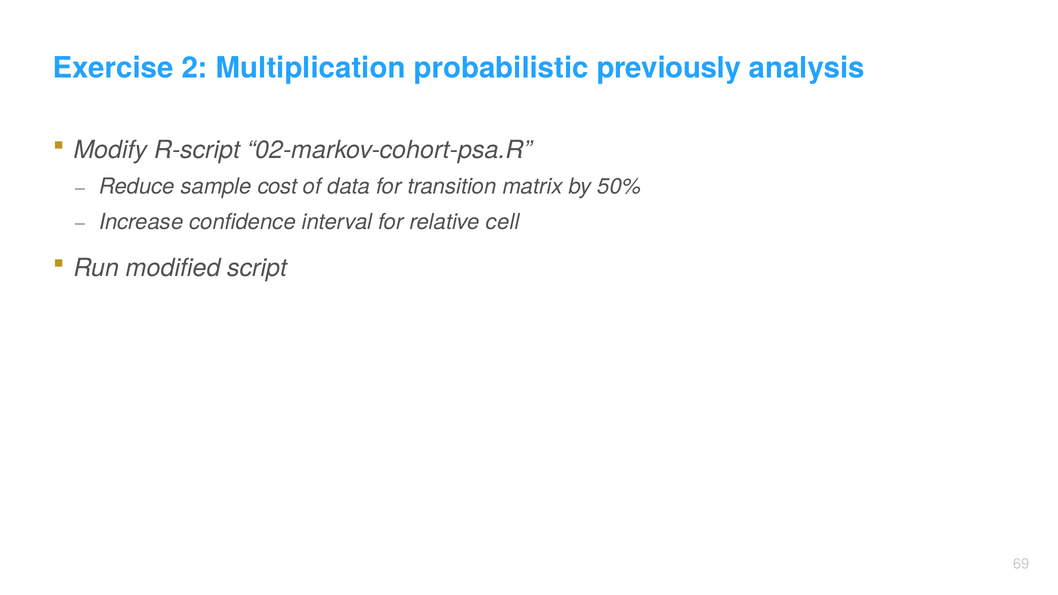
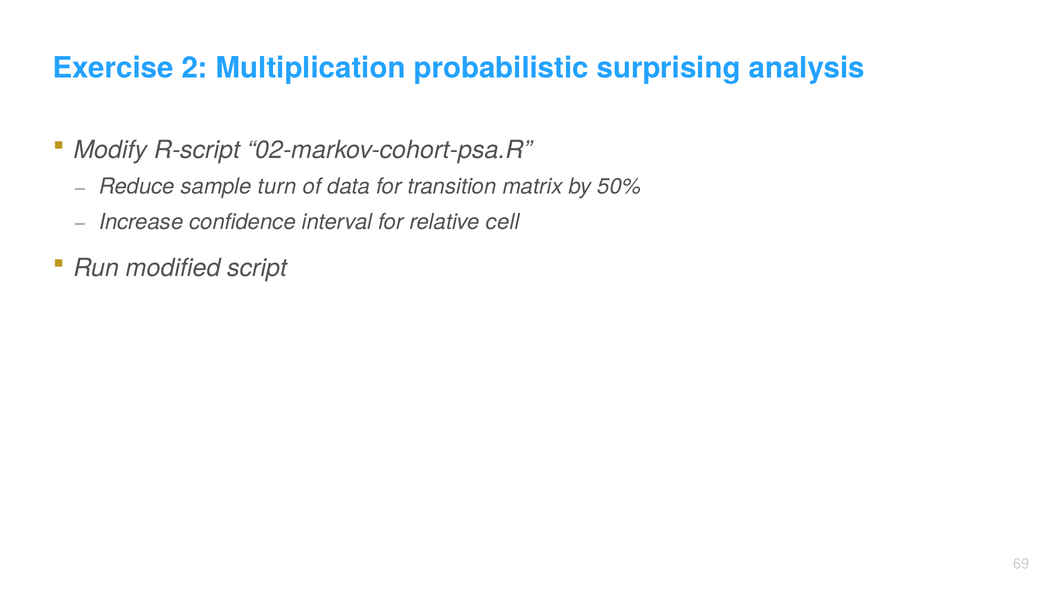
previously: previously -> surprising (669, 68)
cost: cost -> turn (277, 187)
